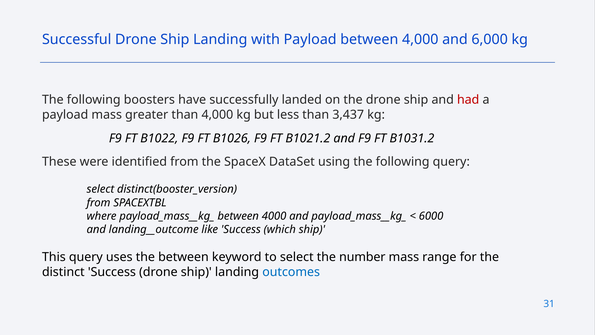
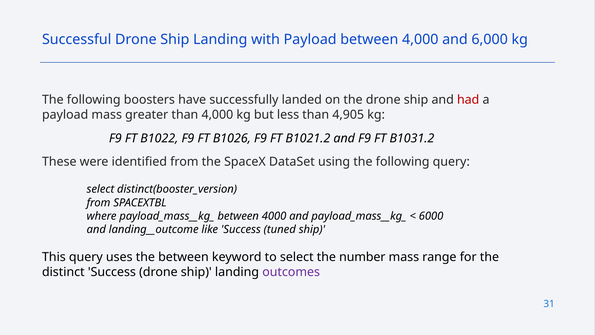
3,437: 3,437 -> 4,905 (348, 115)
which: which -> tuned (280, 229)
outcomes colour: blue -> purple (291, 272)
